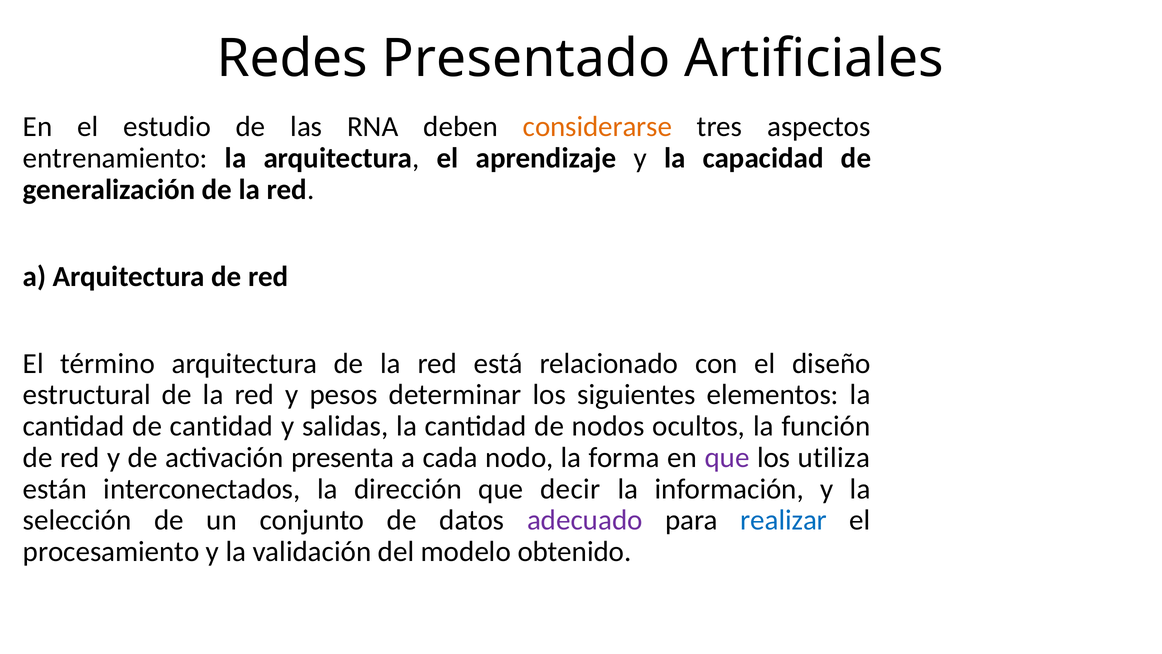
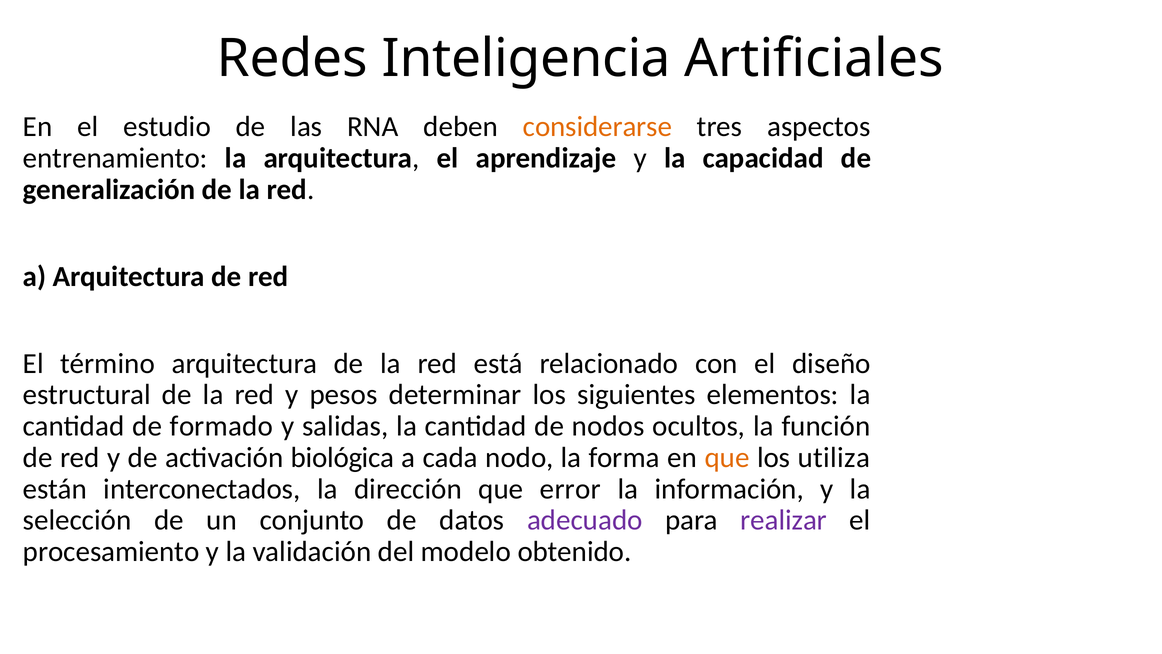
Presentado: Presentado -> Inteligencia (526, 59)
de cantidad: cantidad -> formado (221, 426)
presenta: presenta -> biológica (343, 457)
que colour: purple -> orange (727, 457)
decir: decir -> error (570, 489)
realizar colour: blue -> purple (784, 520)
